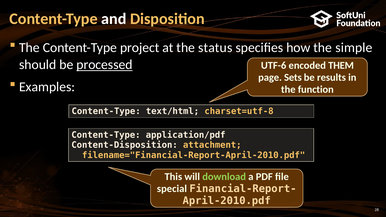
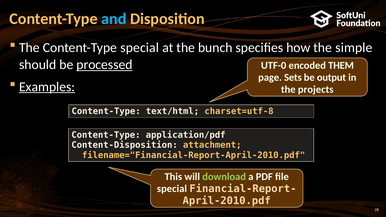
and colour: white -> light blue (114, 19)
Content-Type project: project -> special (140, 48)
status: status -> bunch (215, 48)
UTF-6: UTF-6 -> UTF-0 (274, 66)
results: results -> output (331, 78)
Examples underline: none -> present (47, 87)
function: function -> projects (316, 90)
